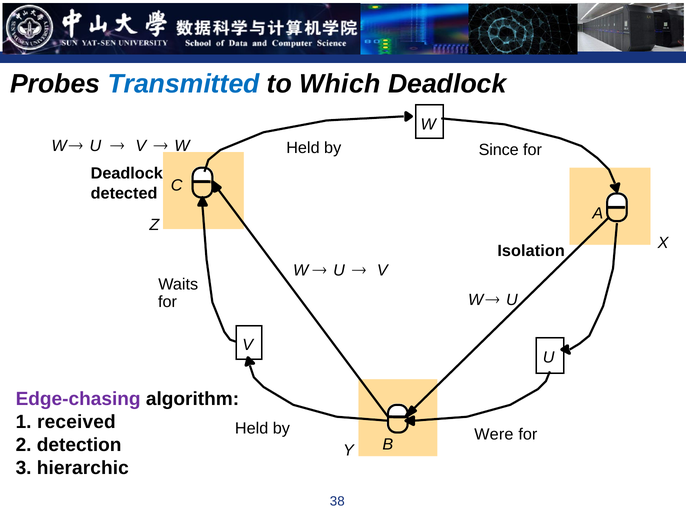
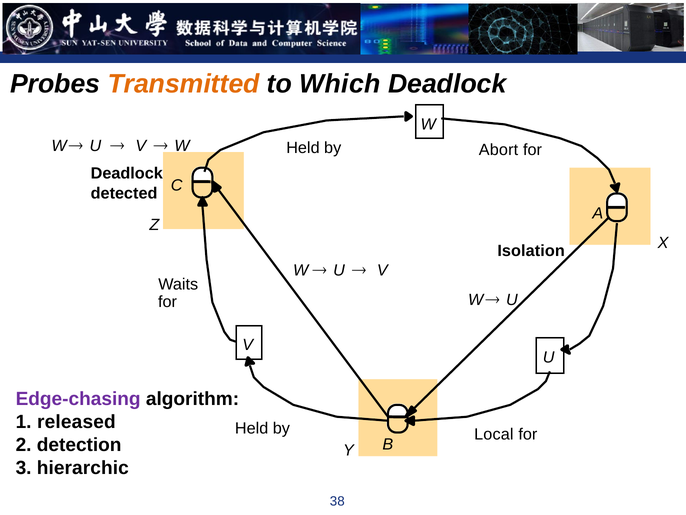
Transmitted colour: blue -> orange (184, 84)
Since: Since -> Abort (499, 150)
received: received -> released (76, 422)
Were: Were -> Local (494, 434)
